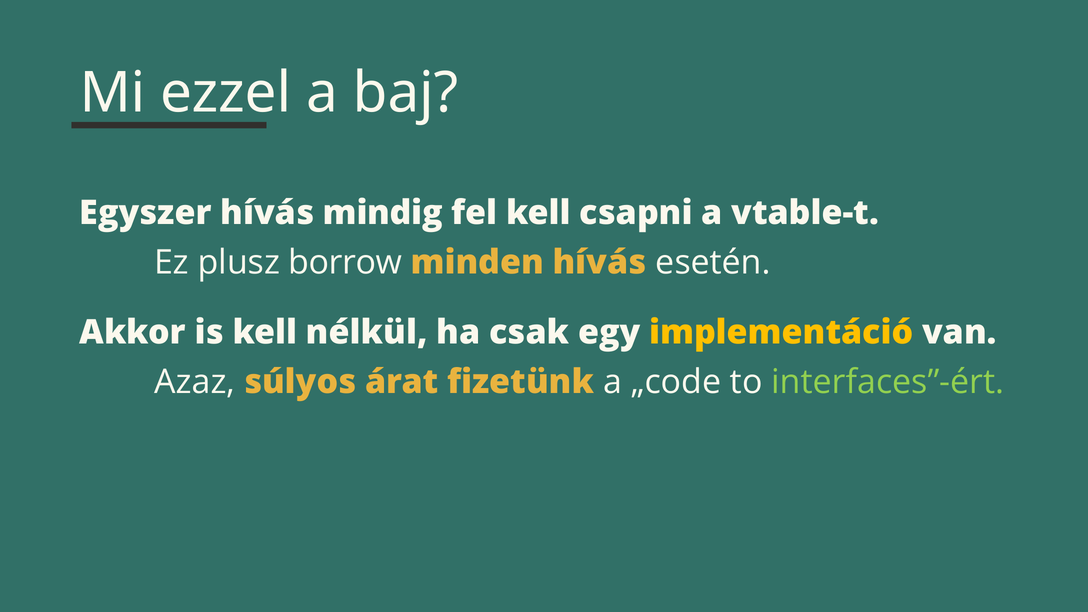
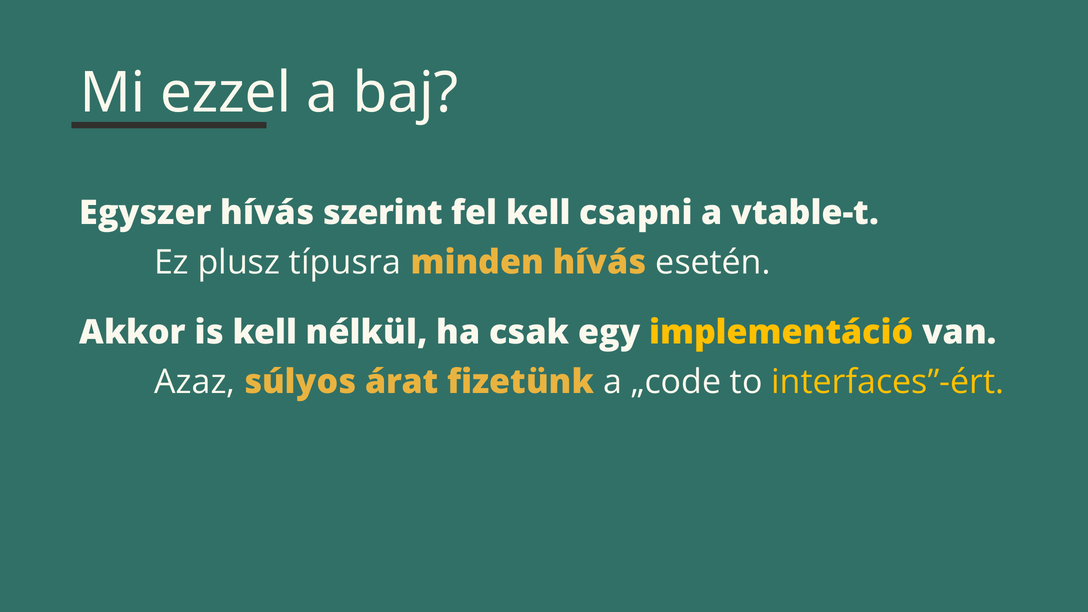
mindig: mindig -> szerint (383, 213)
borrow: borrow -> típusra (345, 263)
interfaces”-ért colour: light green -> yellow (888, 382)
